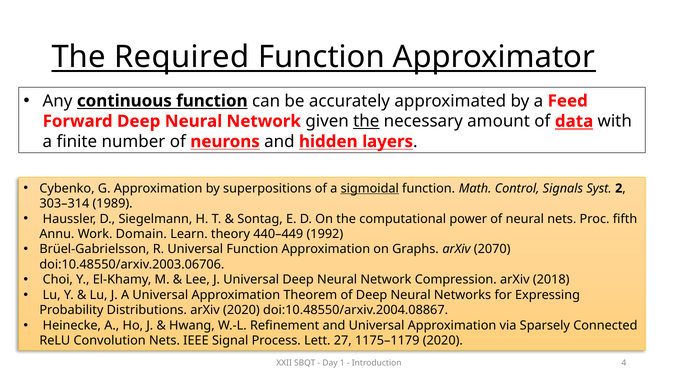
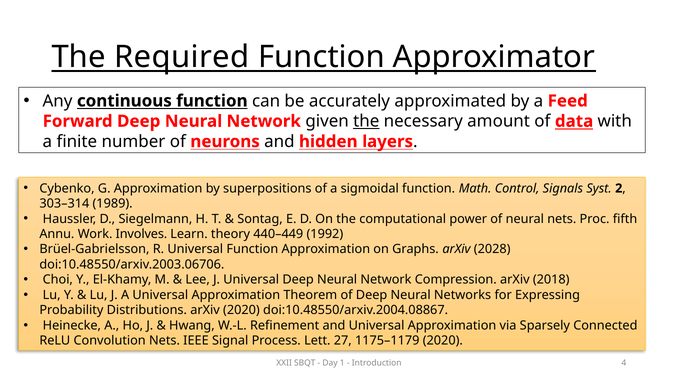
sigmoidal underline: present -> none (370, 189)
Domain: Domain -> Involves (141, 234)
2070: 2070 -> 2028 (492, 250)
